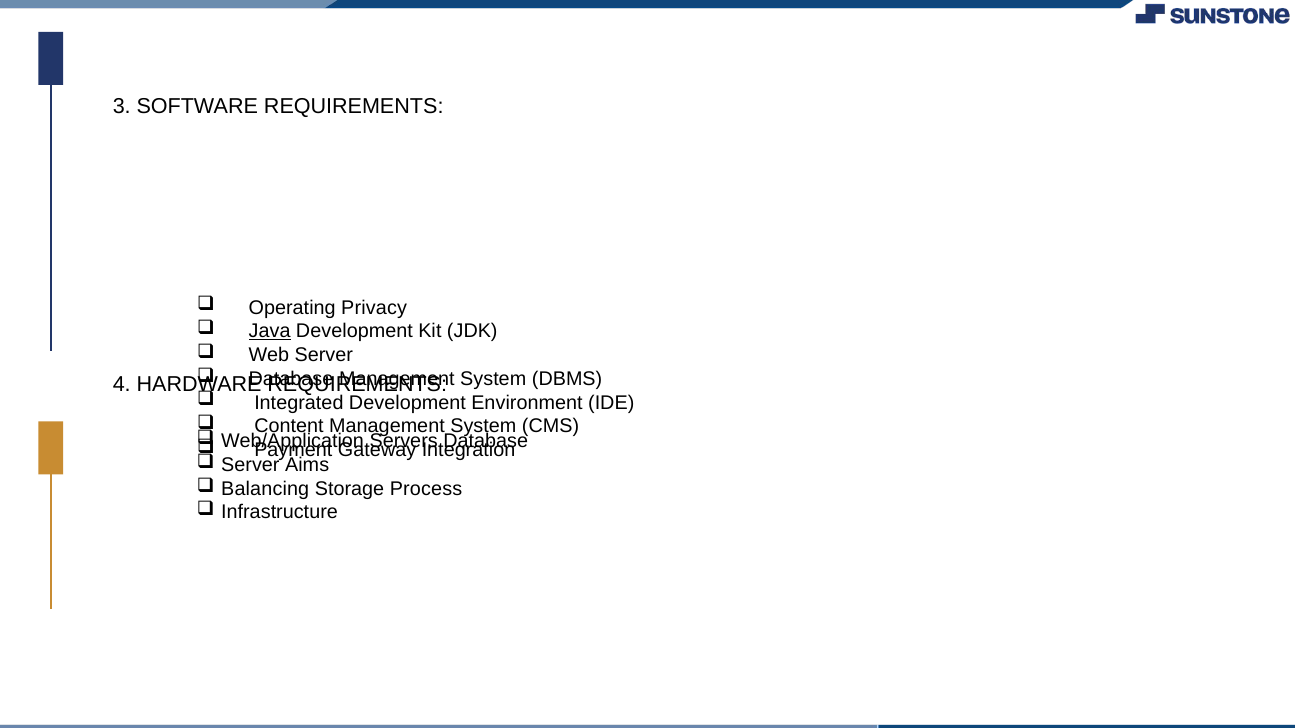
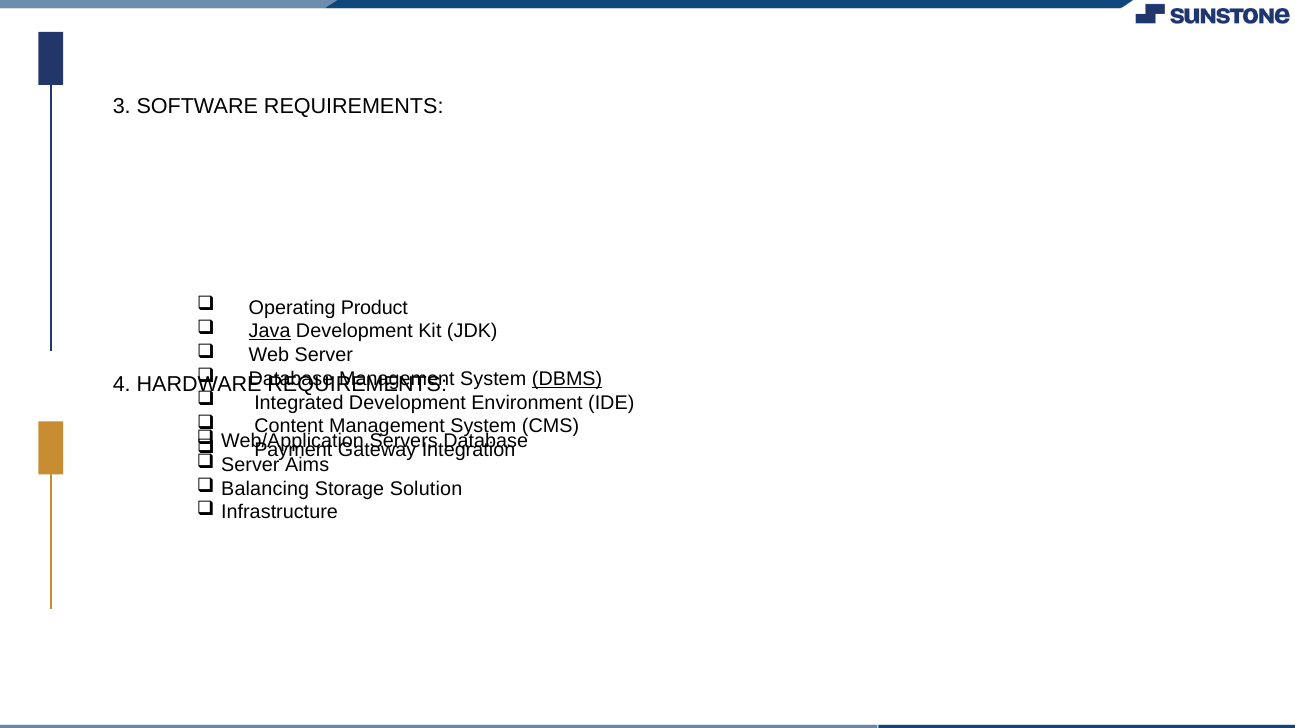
Privacy: Privacy -> Product (374, 308)
DBMS underline: none -> present (567, 379)
Process: Process -> Solution (426, 489)
